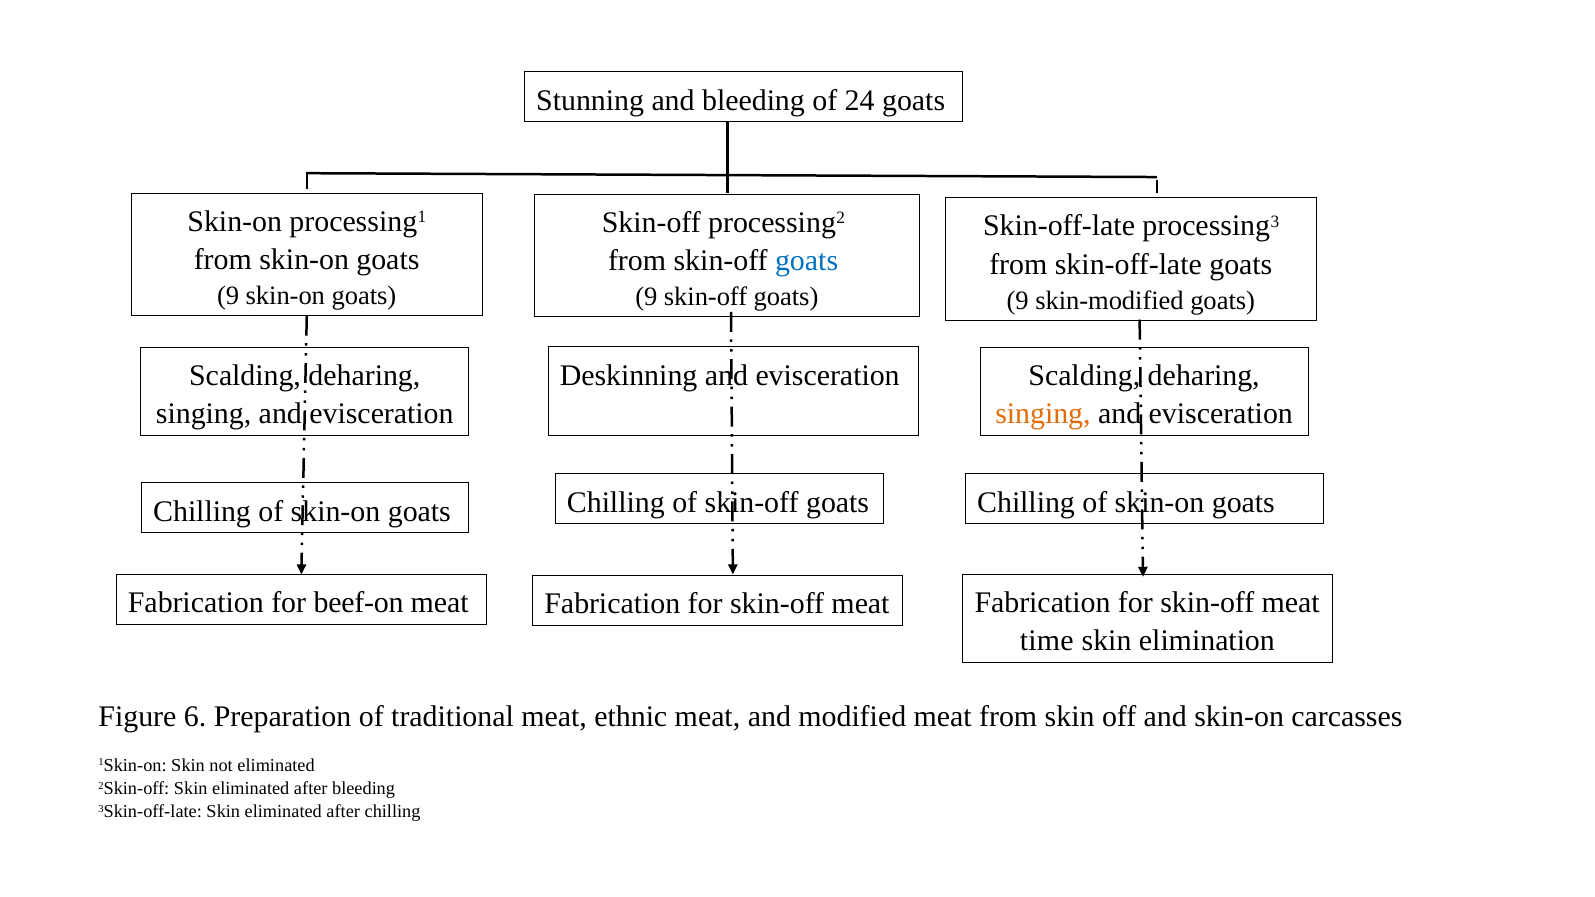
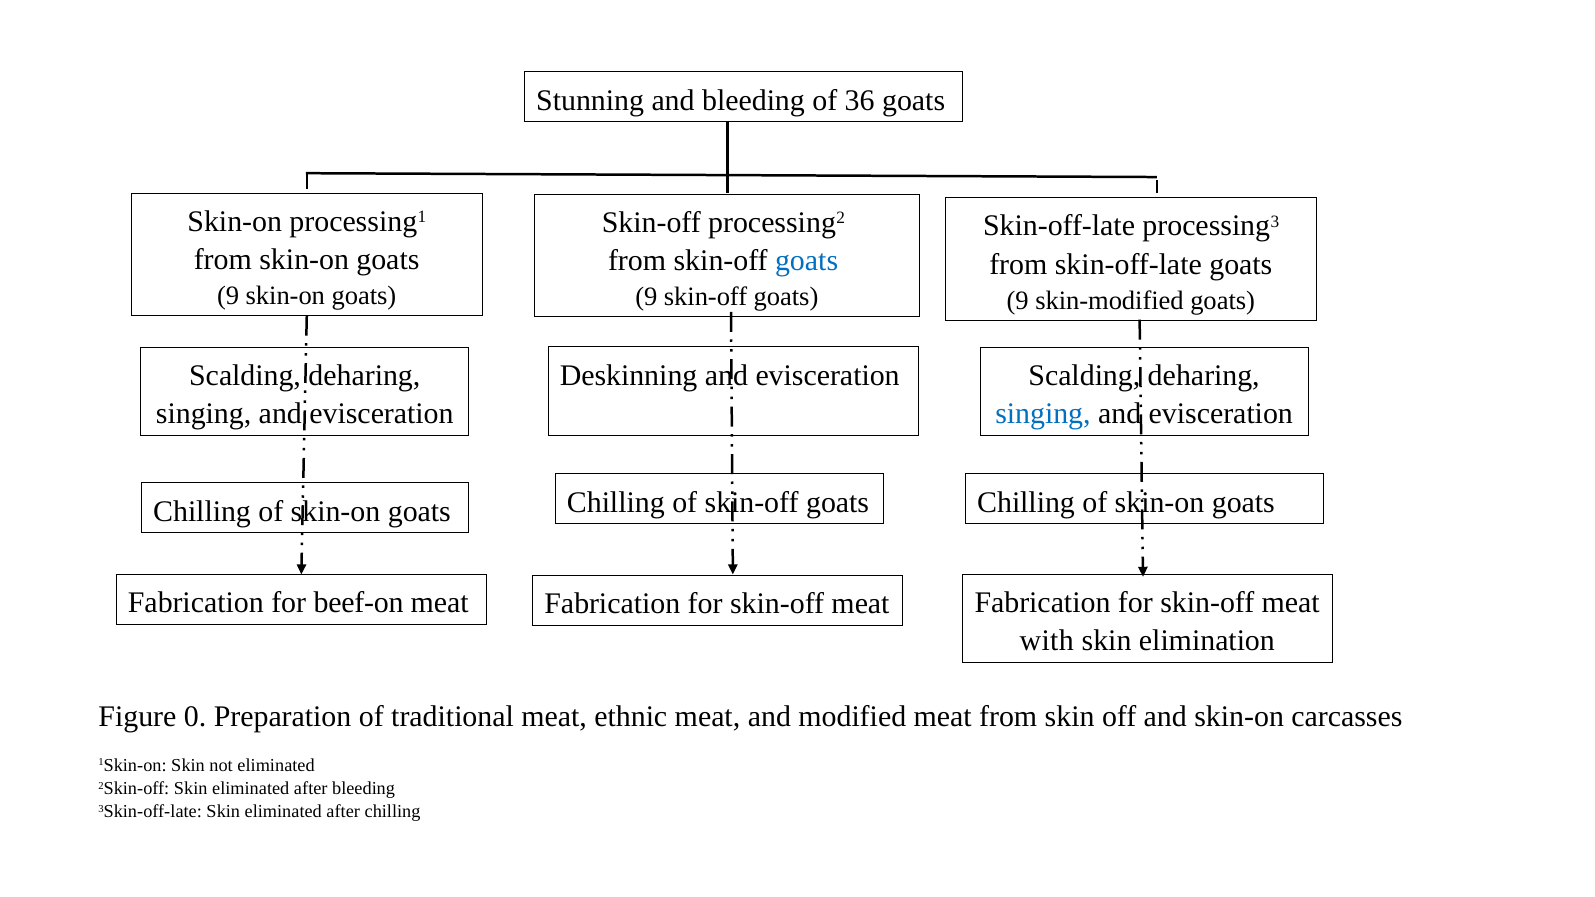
24: 24 -> 36 (860, 100)
singing colour: orange -> blue (1043, 414)
time: time -> with (1047, 641)
6: 6 -> 0 (195, 716)
